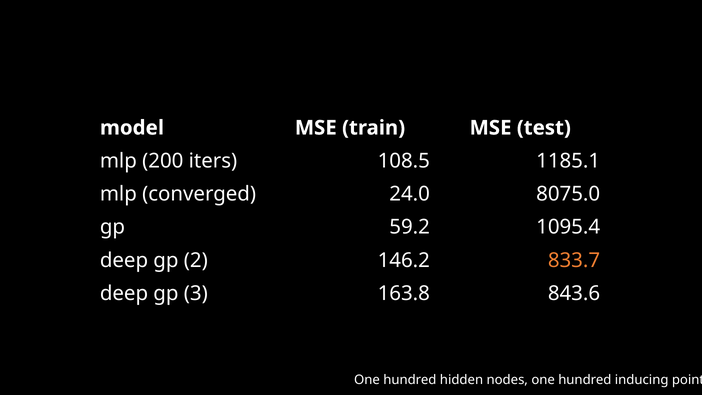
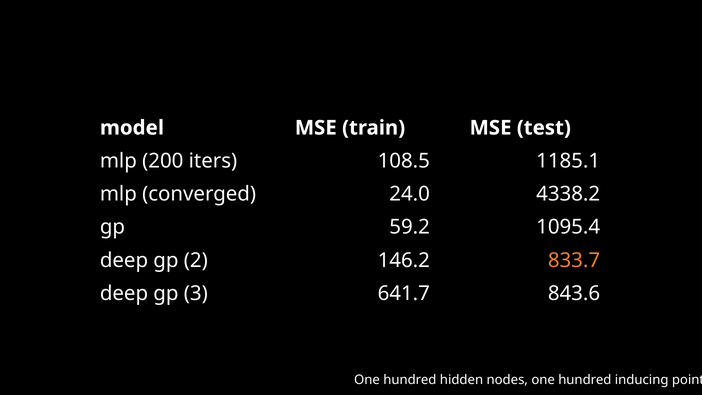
8075.0: 8075.0 -> 4338.2 (568, 194)
163.8: 163.8 -> 641.7 (404, 293)
